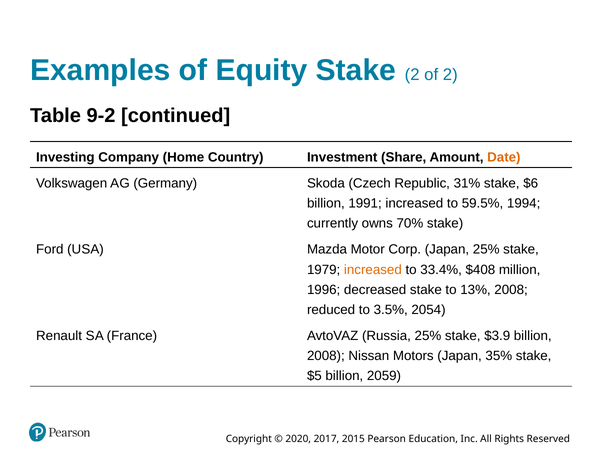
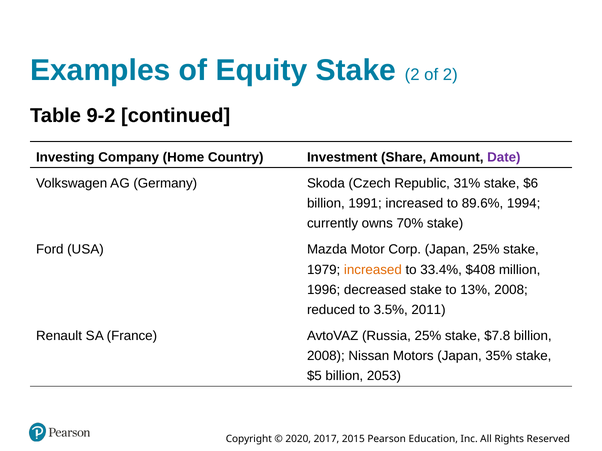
Date colour: orange -> purple (504, 157)
59.5%: 59.5% -> 89.6% (483, 204)
2054: 2054 -> 2011 (429, 310)
$3.9: $3.9 -> $7.8 (497, 336)
2059: 2059 -> 2053 (384, 376)
